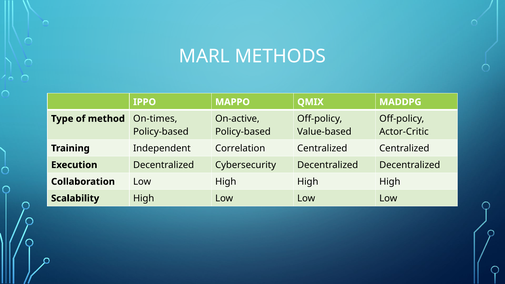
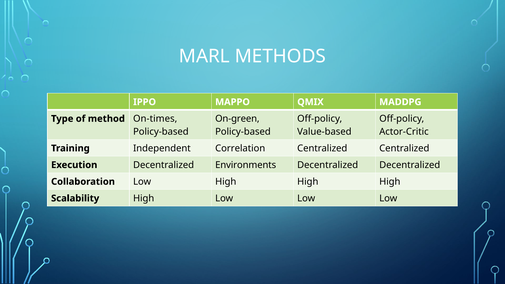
On-active: On-active -> On-green (237, 119)
Cybersecurity: Cybersecurity -> Environments (246, 165)
